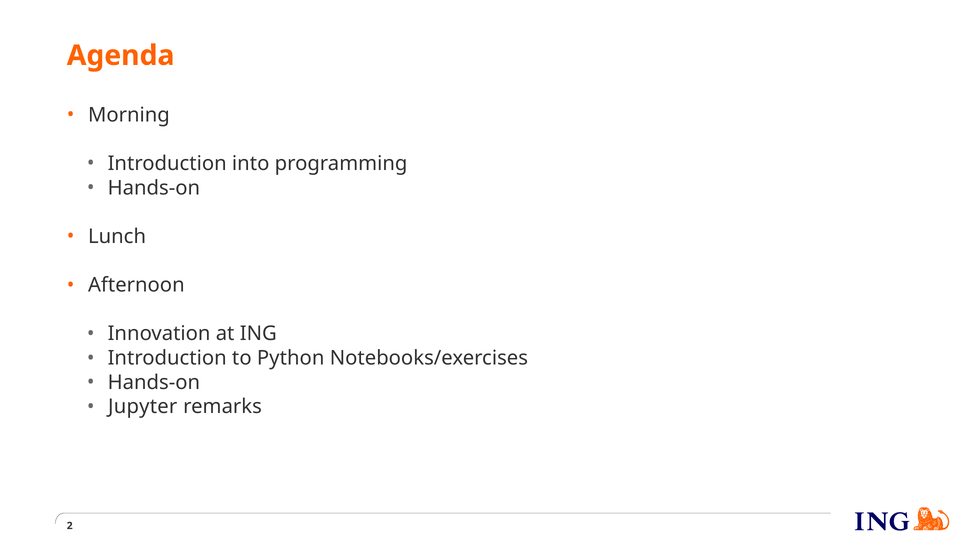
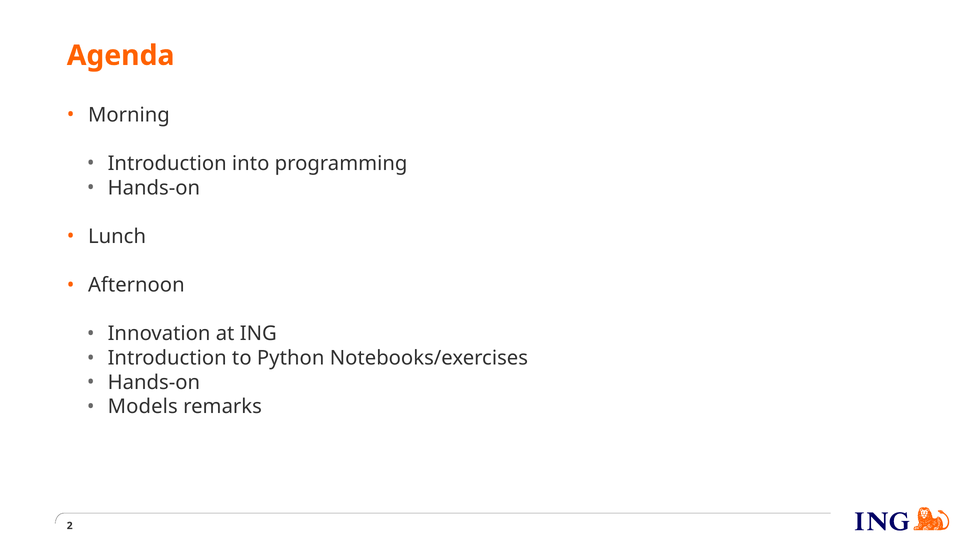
Jupyter: Jupyter -> Models (143, 407)
